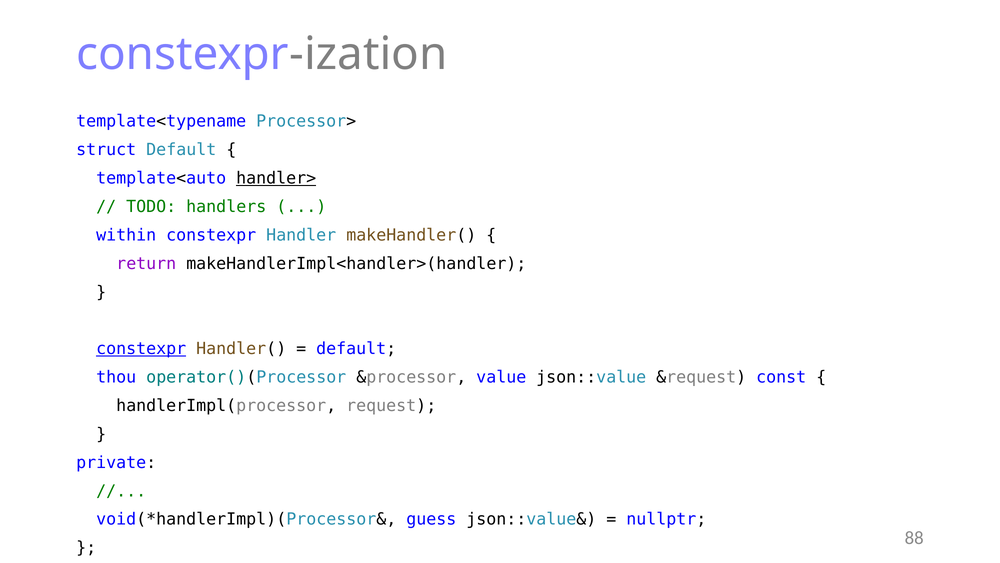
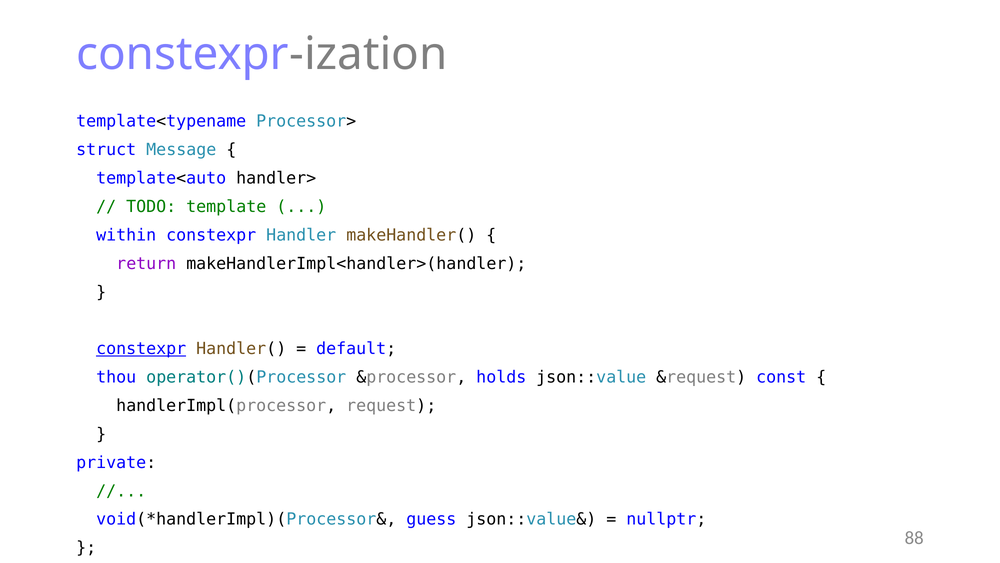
struct Default: Default -> Message (181, 150)
handler> underline: present -> none (276, 178)
handlers: handlers -> template (226, 207)
value: value -> holds (501, 377)
